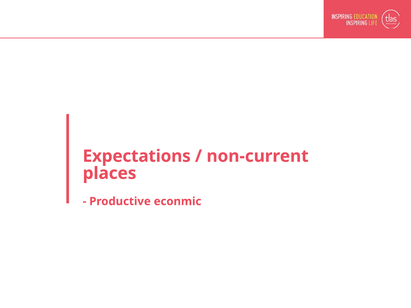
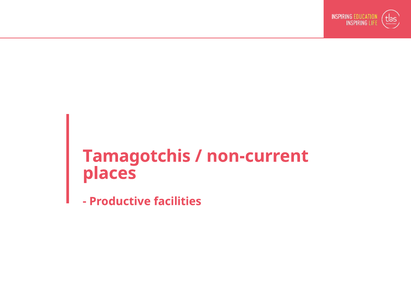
Expectations: Expectations -> Tamagotchis (137, 156)
econmic: econmic -> facilities (178, 202)
